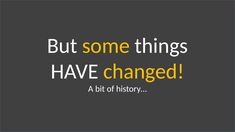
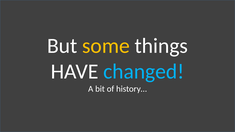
changed colour: yellow -> light blue (144, 72)
